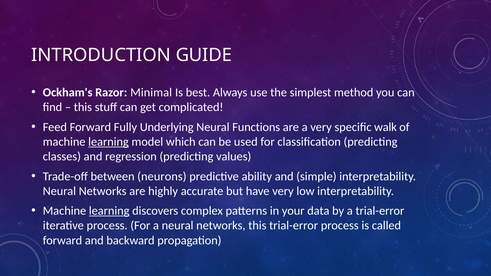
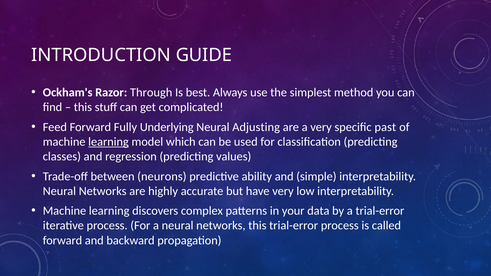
Minimal: Minimal -> Through (151, 93)
Functions: Functions -> Adjusting (256, 127)
walk: walk -> past (385, 127)
learning underline: present -> none (109, 211)
